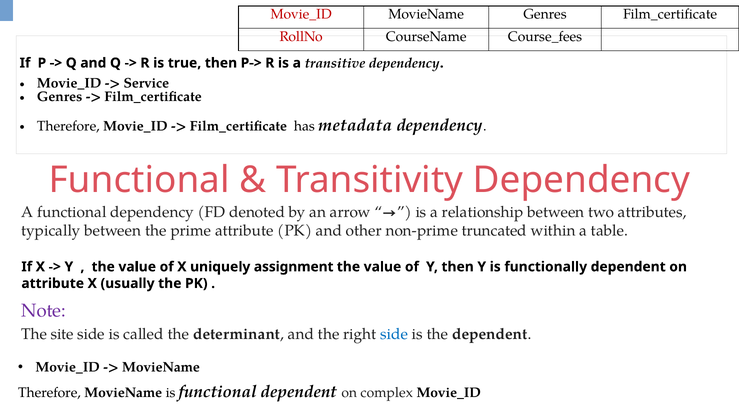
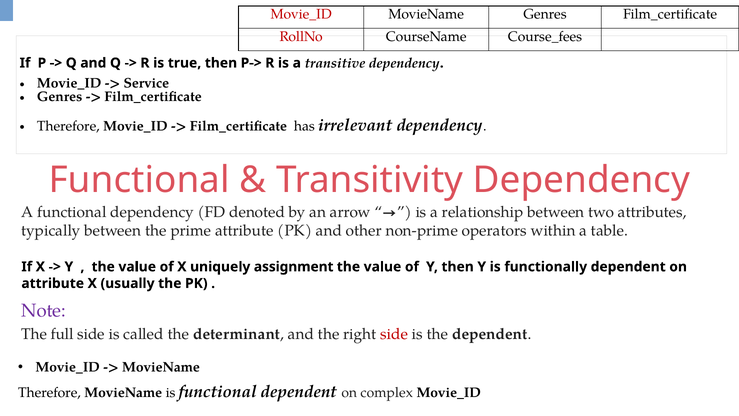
metadata: metadata -> irrelevant (355, 125)
truncated: truncated -> operators (494, 231)
site: site -> full (62, 334)
side colour: blue -> red (394, 334)
